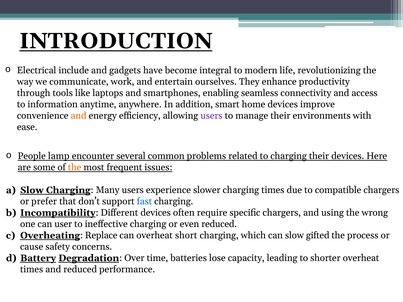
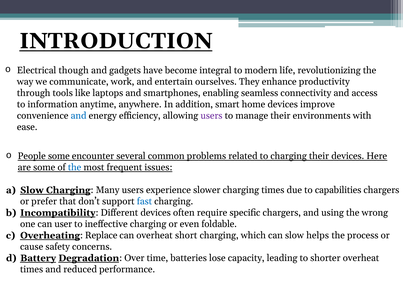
include: include -> though (74, 70)
and colour: orange -> blue (79, 116)
People lamp: lamp -> some (59, 156)
the colour: orange -> blue (75, 168)
compatible: compatible -> capabilities (338, 190)
even reduced: reduced -> foldable (219, 224)
gifted: gifted -> helps (318, 236)
